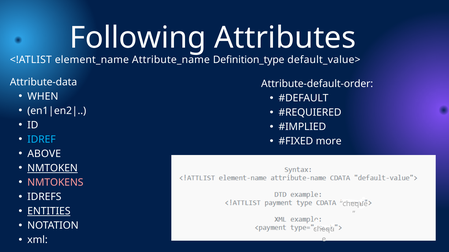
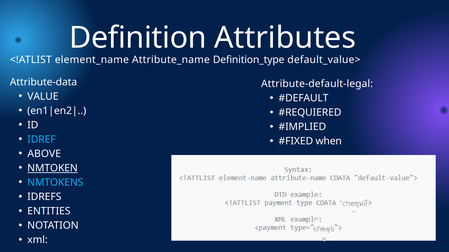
Following: Following -> Definition (138, 38)
Attribute-default-order: Attribute-default-order -> Attribute-default-legal (317, 84)
WHEN: WHEN -> VALUE (43, 97)
more: more -> when (329, 142)
NMTOKENS colour: pink -> light blue (55, 183)
ENTITIES underline: present -> none (49, 212)
